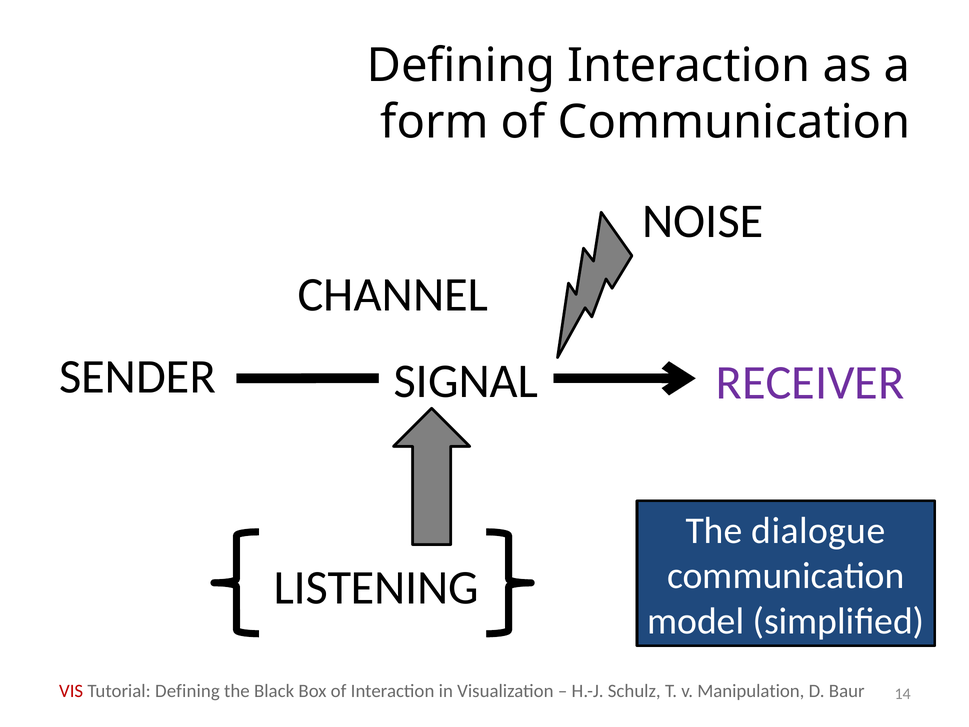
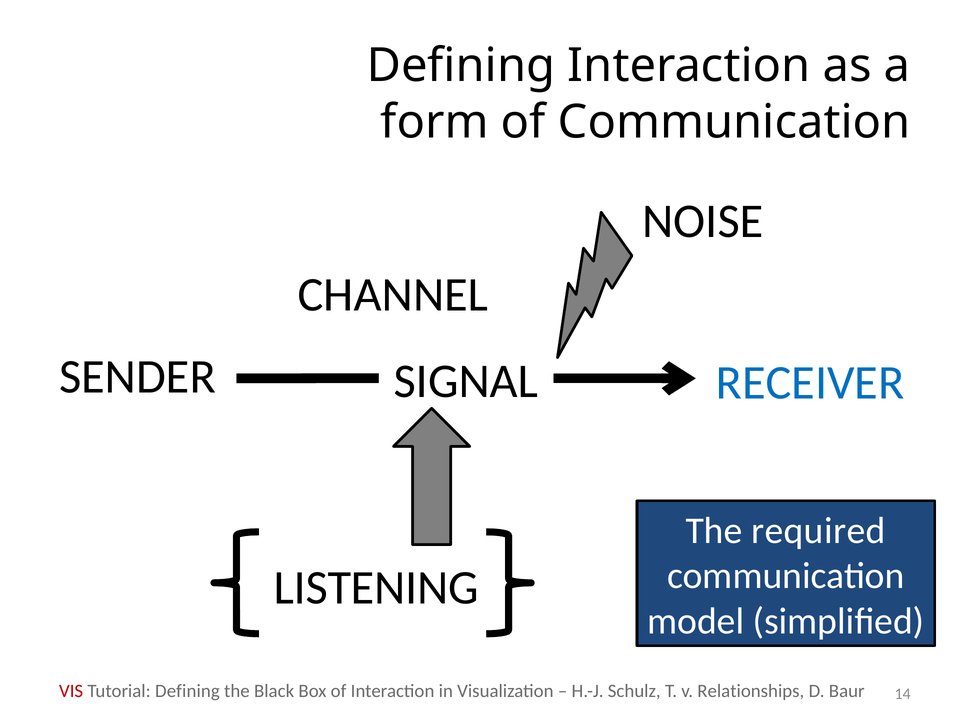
RECEIVER colour: purple -> blue (810, 382)
dialogue: dialogue -> required (818, 531)
Manipulation: Manipulation -> Relationships (751, 691)
